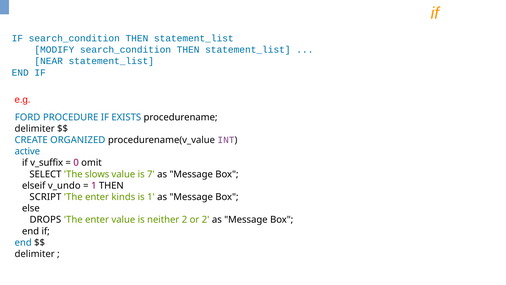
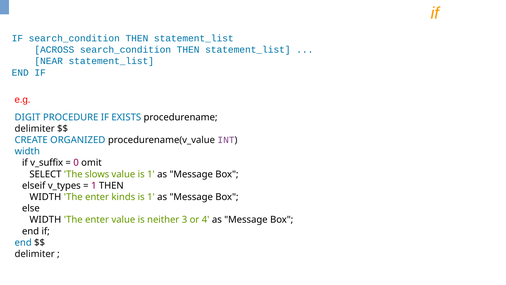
MODIFY: MODIFY -> ACROSS (54, 50)
FORD: FORD -> DIGIT (28, 117)
active: active -> width (27, 151)
value is 7: 7 -> 1 (151, 174)
v_undo: v_undo -> v_types (64, 185)
SCRIPT: SCRIPT -> WIDTH (45, 197)
DROPS: DROPS -> WIDTH (45, 220)
neither 2: 2 -> 3 (184, 220)
or 2: 2 -> 4 (206, 220)
